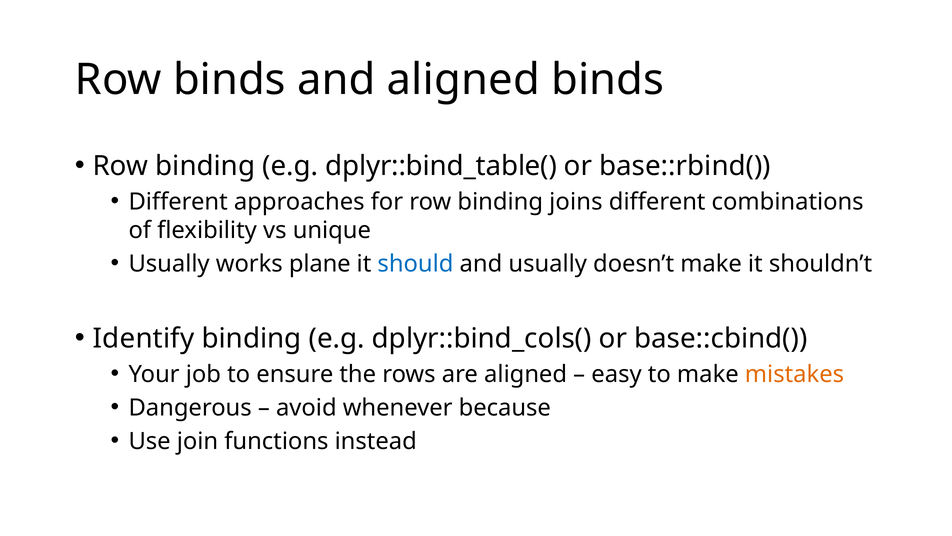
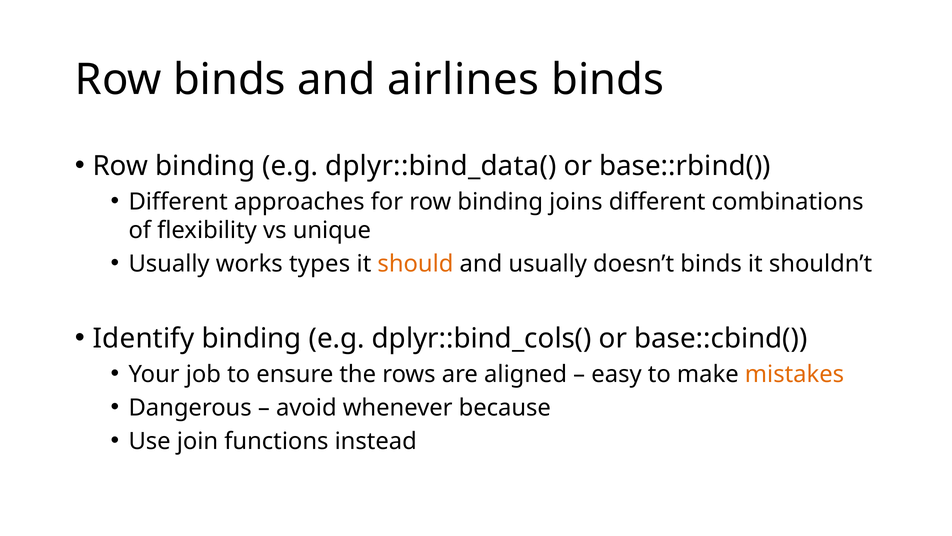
and aligned: aligned -> airlines (463, 80)
dplyr::bind_table(: dplyr::bind_table( -> dplyr::bind_data( (441, 166)
plane: plane -> types (320, 264)
should colour: blue -> orange (415, 264)
doesn’t make: make -> binds (711, 264)
